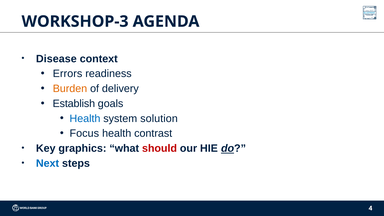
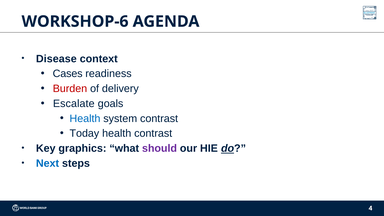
WORKSHOP-3: WORKSHOP-3 -> WORKSHOP-6 (75, 21)
Errors: Errors -> Cases (68, 74)
Burden colour: orange -> red (70, 89)
Establish: Establish -> Escalate (74, 104)
system solution: solution -> contrast (159, 119)
Focus: Focus -> Today (84, 133)
should colour: red -> purple (160, 148)
